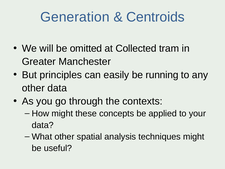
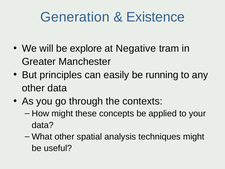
Centroids: Centroids -> Existence (155, 17)
omitted: omitted -> explore (86, 48)
Collected: Collected -> Negative (136, 48)
